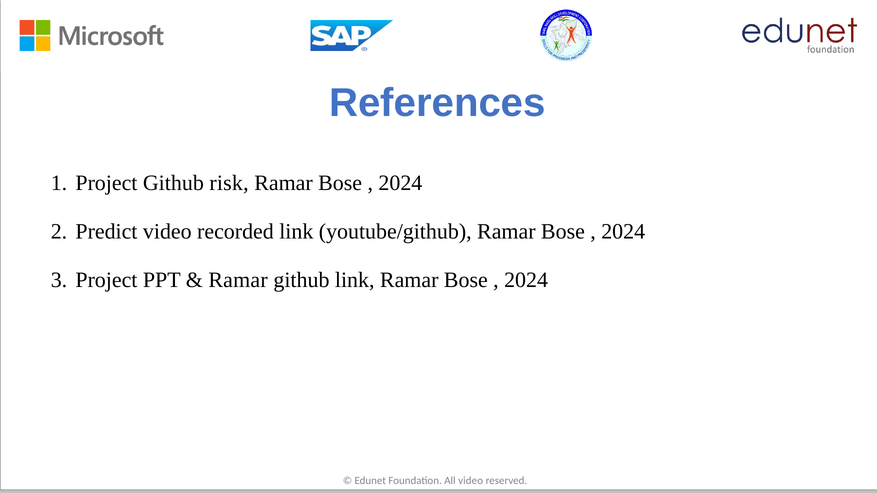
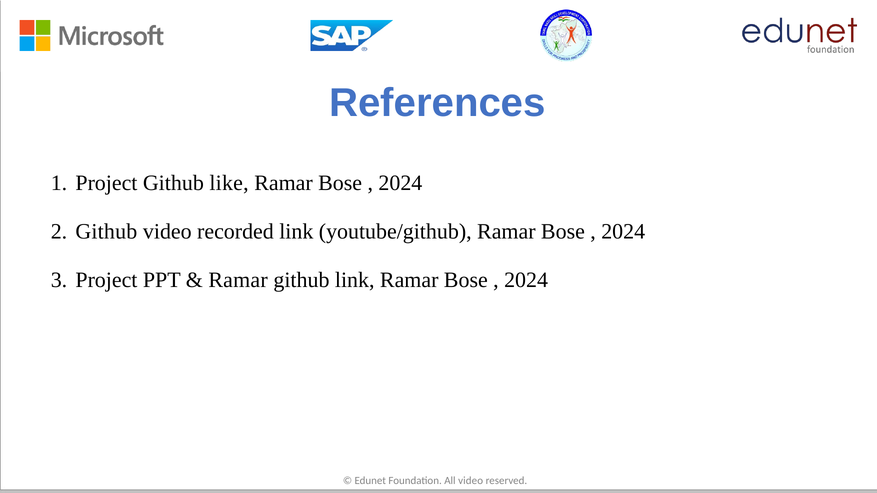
risk: risk -> like (229, 183)
Predict: Predict -> Github (106, 232)
